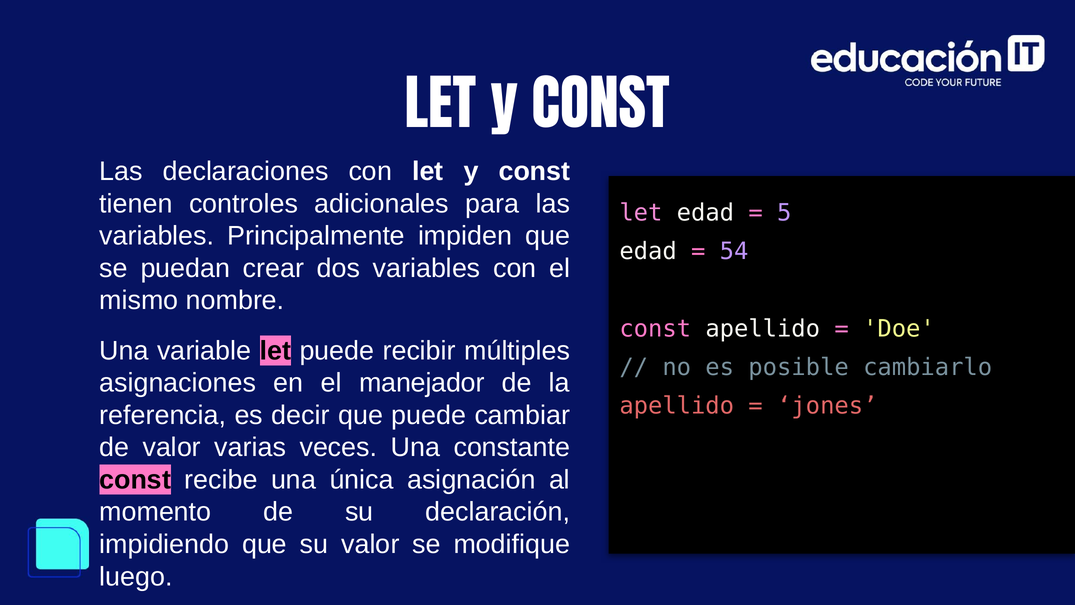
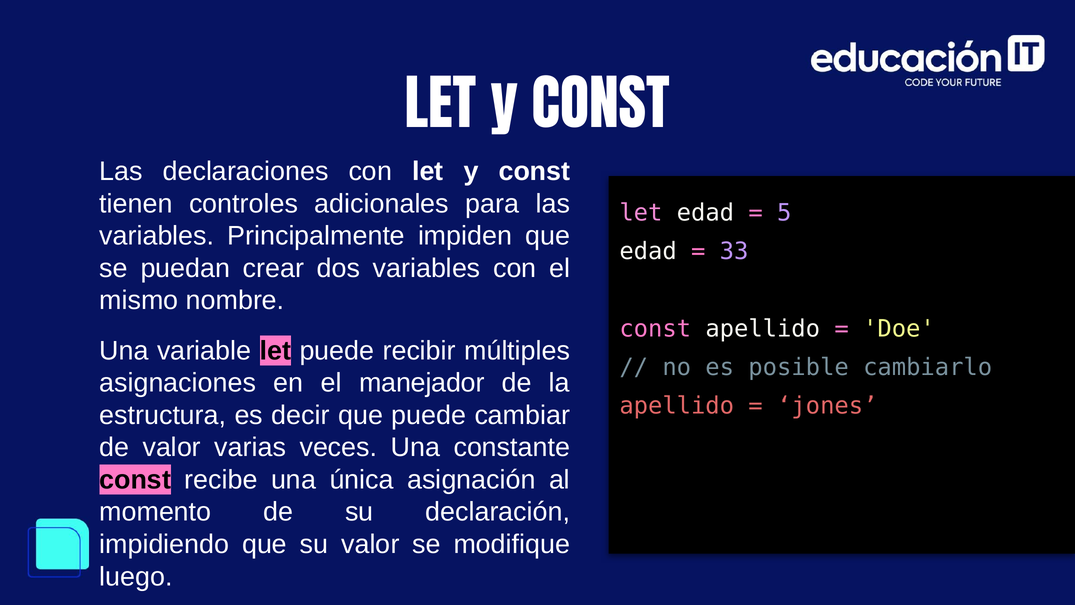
54: 54 -> 33 (734, 251)
referencia: referencia -> estructura (163, 415)
